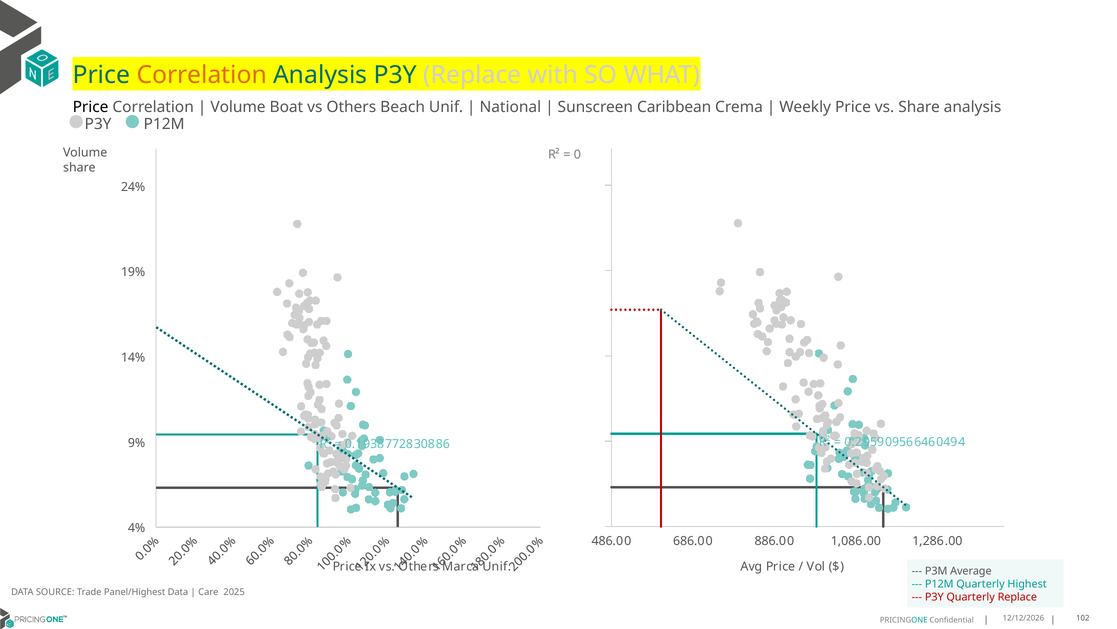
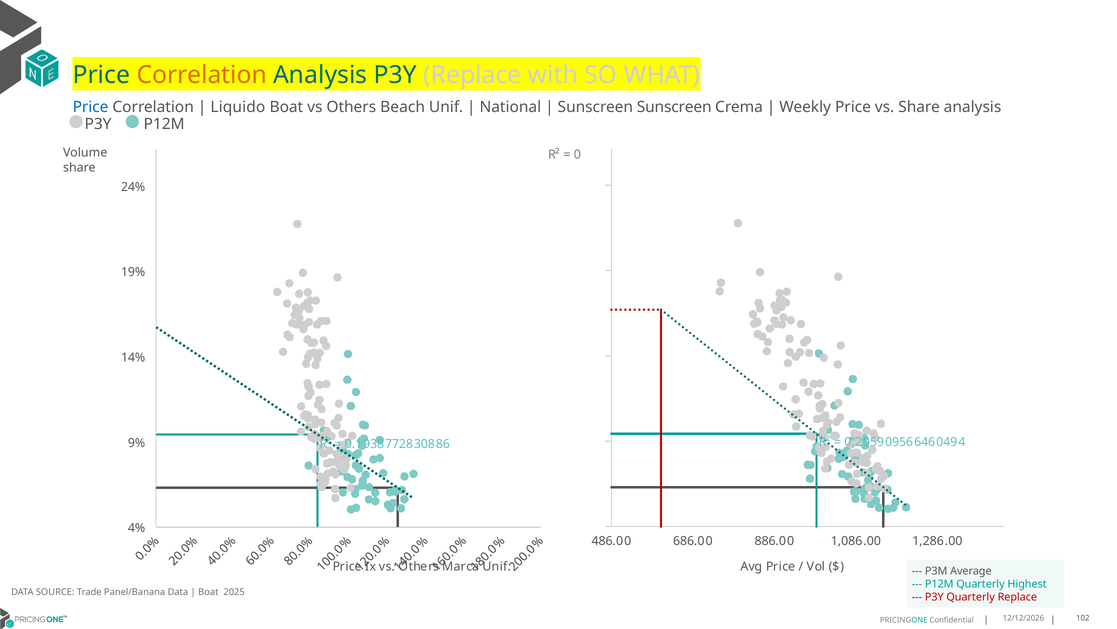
Price colour: black -> blue (91, 107)
Volume: Volume -> Liquido (238, 107)
Sunscreen Caribbean: Caribbean -> Sunscreen (674, 107)
Panel/Highest: Panel/Highest -> Panel/Banana (135, 592)
Care: Care -> Boat (208, 592)
